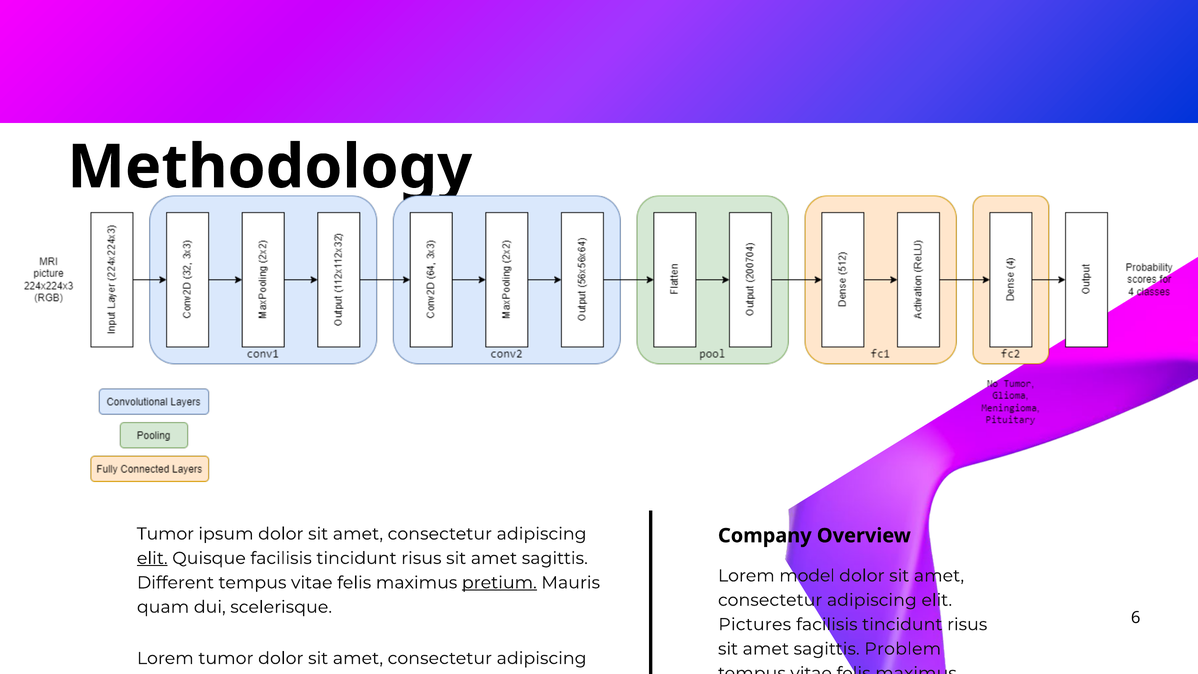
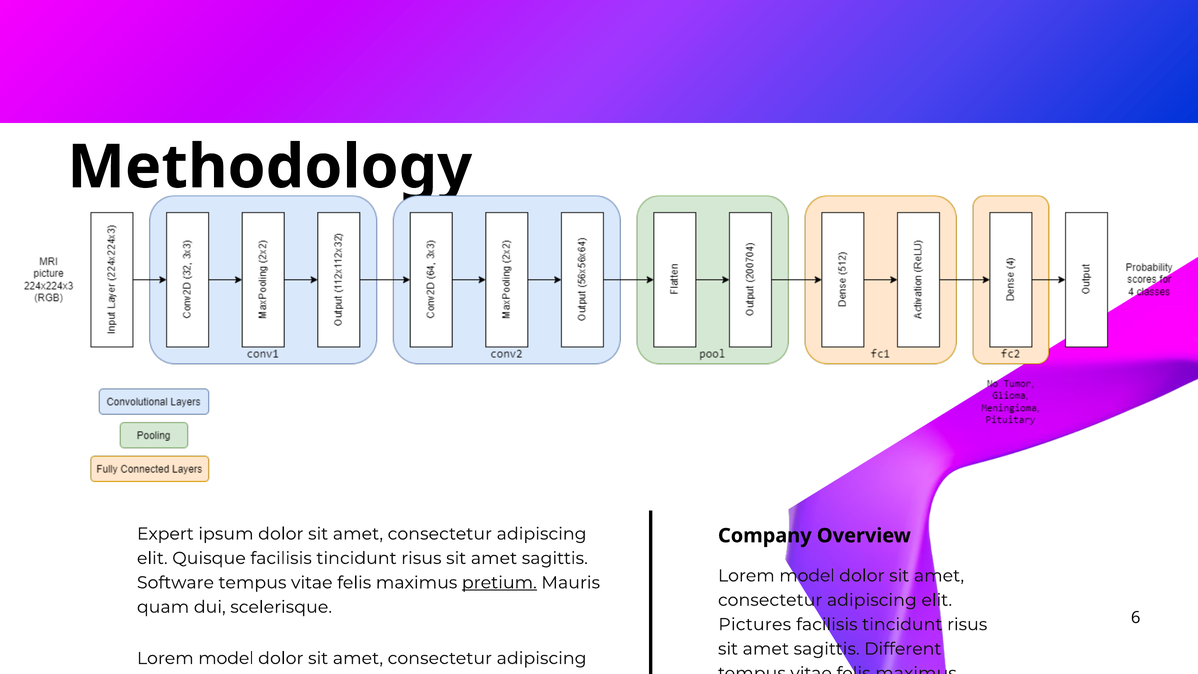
Tumor: Tumor -> Expert (165, 534)
elit underline: present -> none (152, 558)
Different: Different -> Software (175, 583)
Problem: Problem -> Different (903, 649)
tumor: tumor -> model (226, 658)
